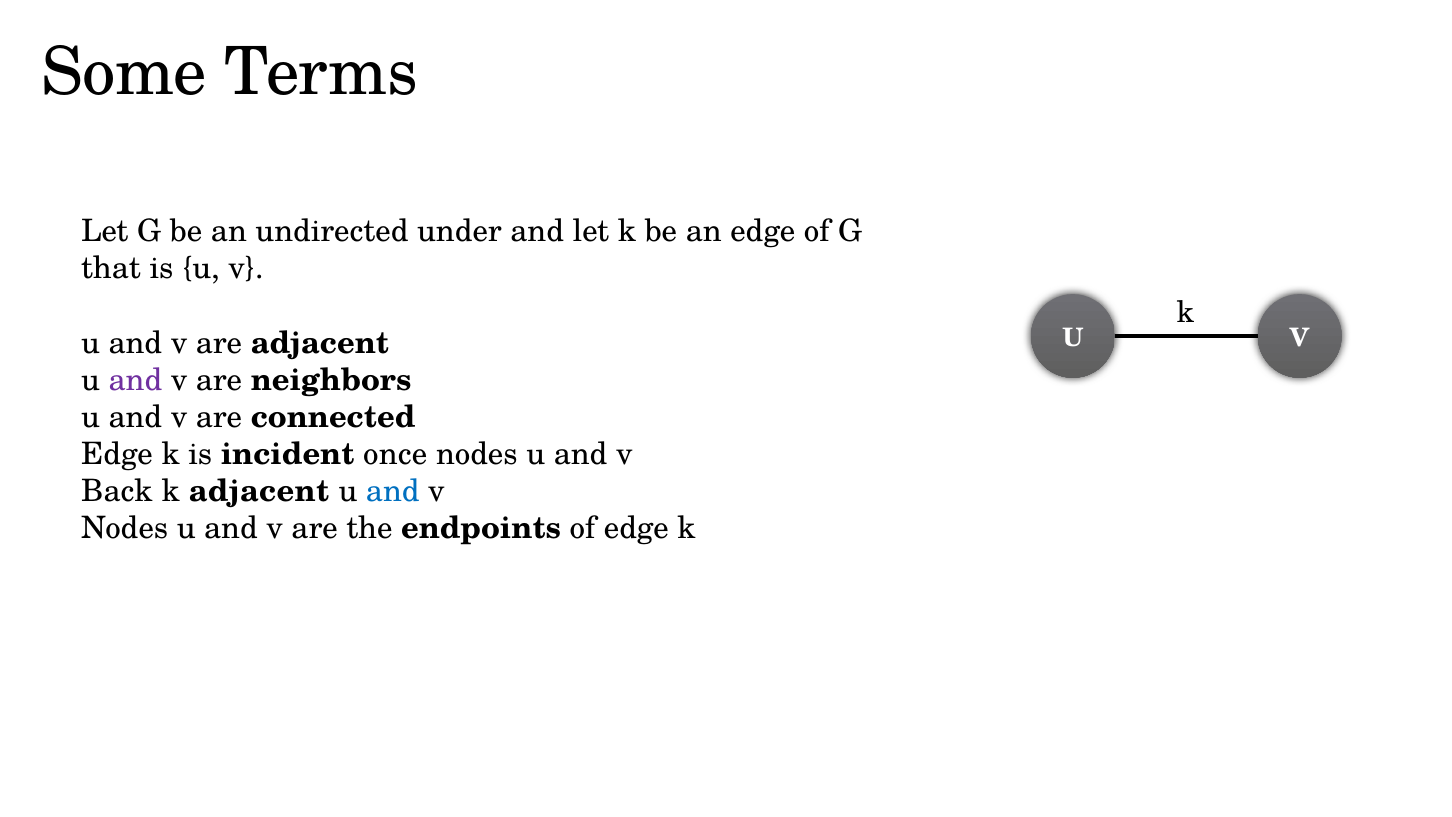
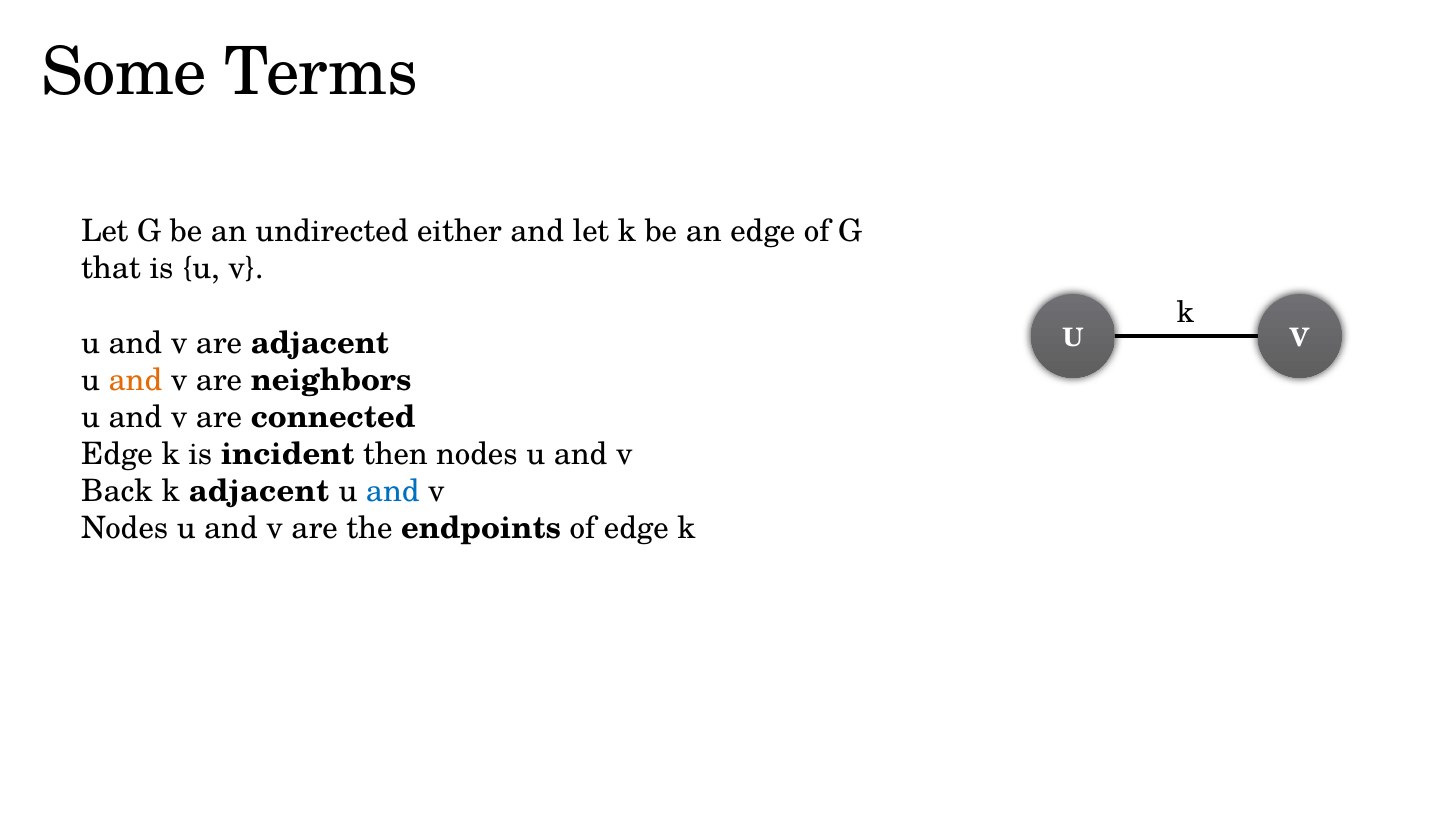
under: under -> either (460, 232)
and colour: purple -> orange (135, 380)
once: once -> then (395, 454)
